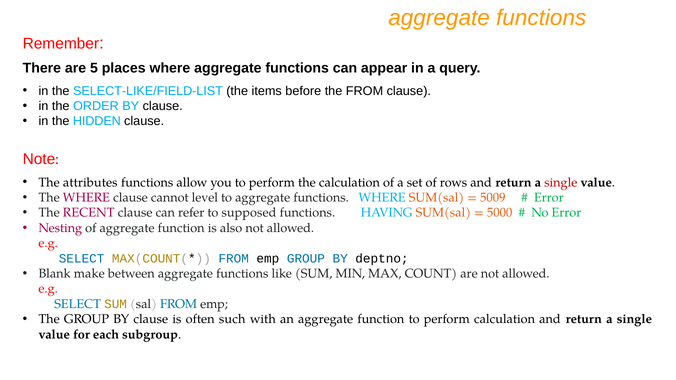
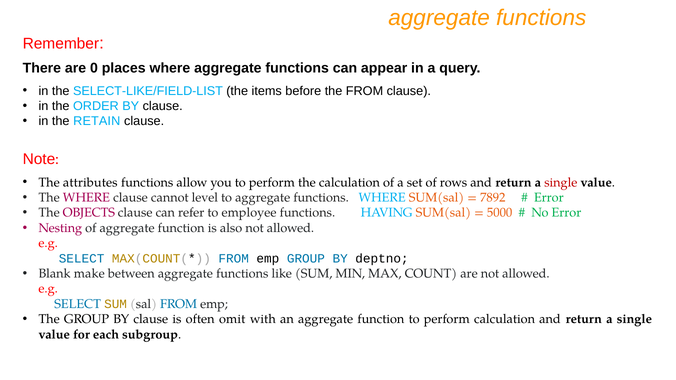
5: 5 -> 0 (94, 68)
HIDDEN: HIDDEN -> RETAIN (97, 121)
5009: 5009 -> 7892 (493, 198)
RECENT: RECENT -> OBJECTS (89, 213)
supposed: supposed -> employee (249, 213)
such: such -> omit (232, 319)
